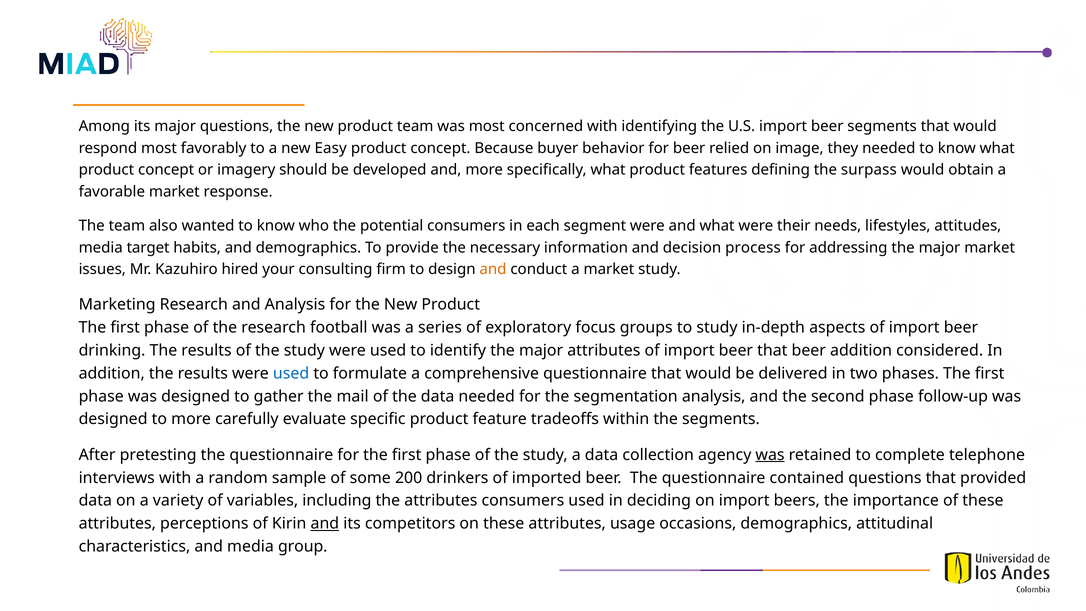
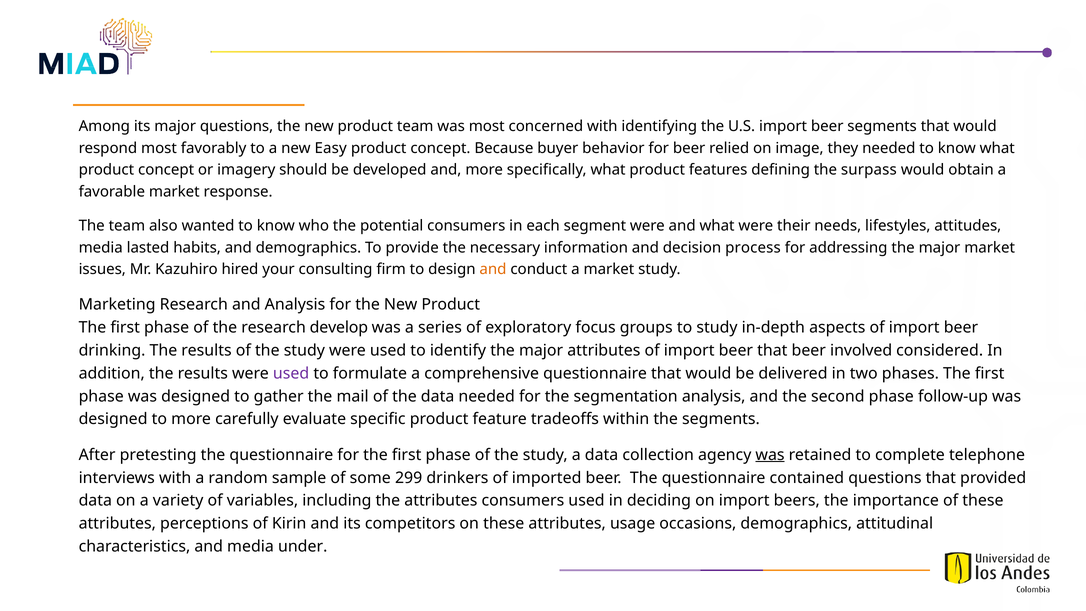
target: target -> lasted (148, 248)
football: football -> develop (339, 327)
beer addition: addition -> involved (861, 350)
used colour: blue -> purple (291, 373)
200: 200 -> 299 (409, 477)
and underline: present -> none (325, 523)
group: group -> under (303, 546)
